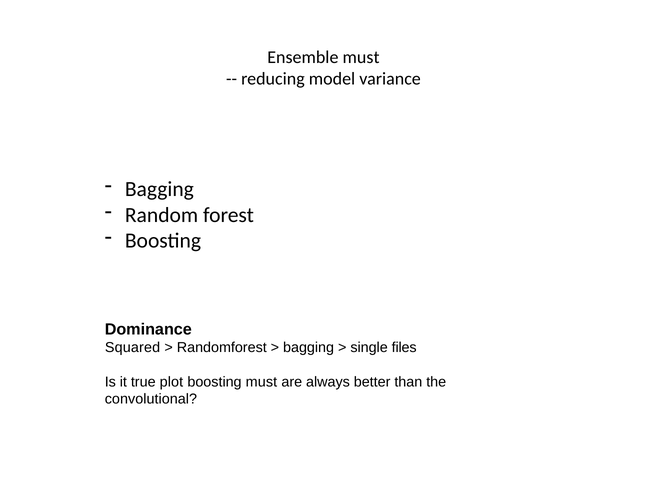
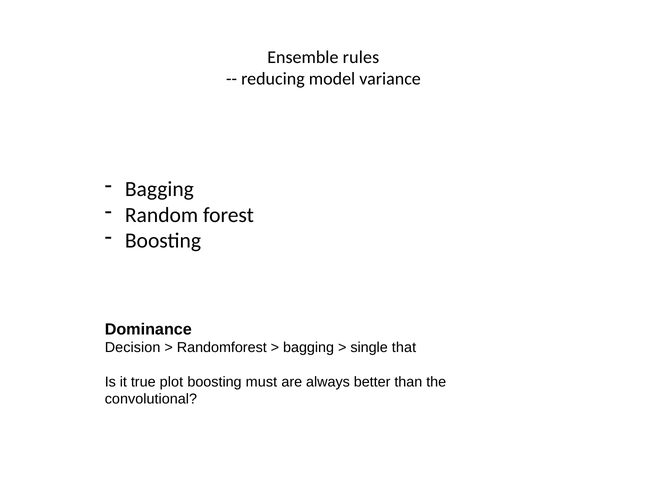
Ensemble must: must -> rules (361, 57)
Squared: Squared -> Decision (133, 348)
files: files -> that (404, 348)
